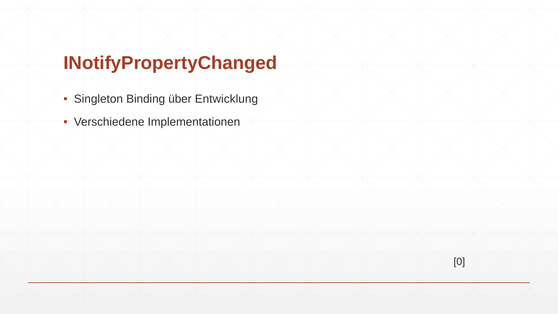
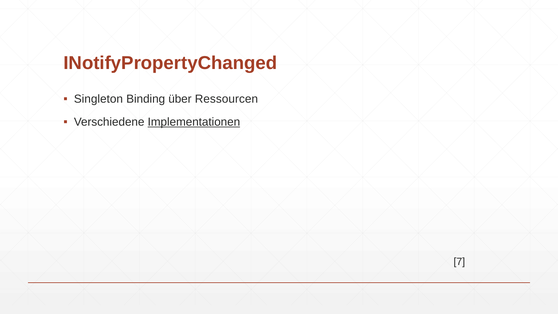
Entwicklung: Entwicklung -> Ressourcen (226, 99)
Implementationen underline: none -> present (194, 122)
0: 0 -> 7 (459, 262)
